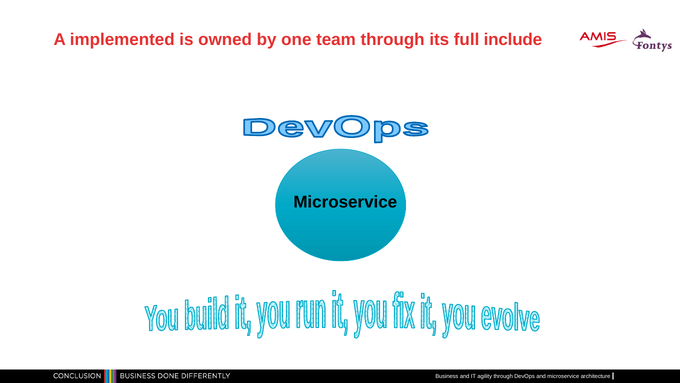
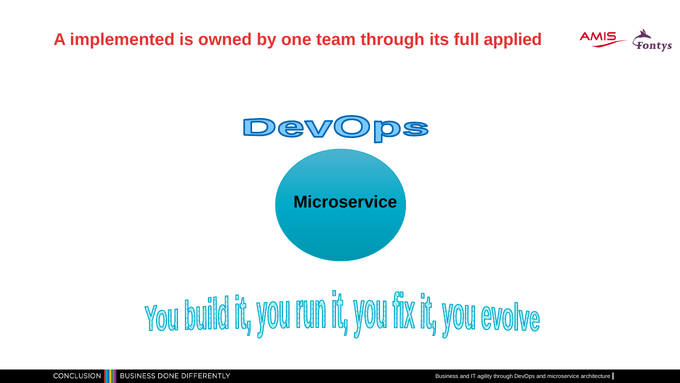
include: include -> applied (513, 40)
